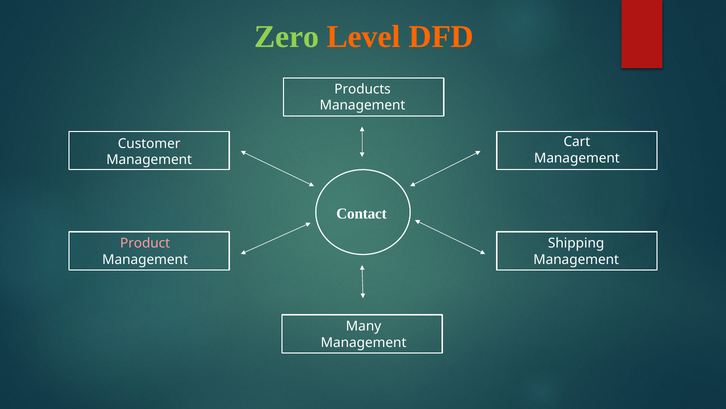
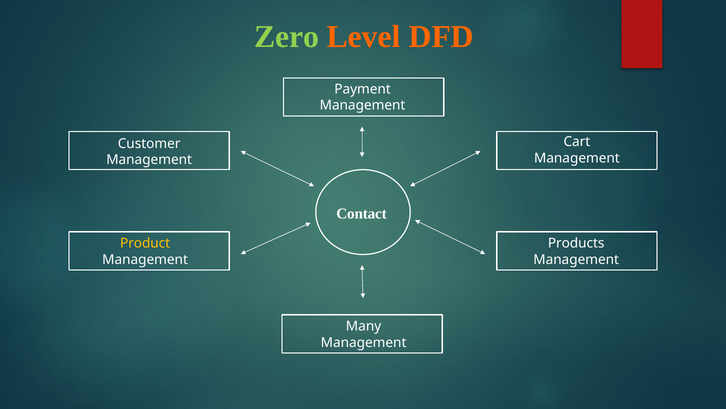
Products: Products -> Payment (363, 89)
Product colour: pink -> yellow (145, 243)
Shipping: Shipping -> Products (576, 243)
